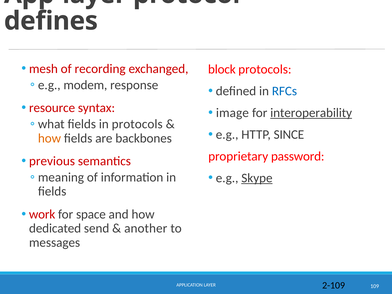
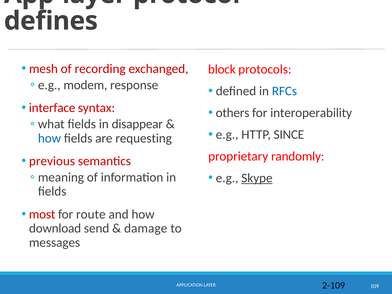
resource: resource -> interface (52, 108)
image: image -> others (233, 113)
interoperability underline: present -> none (311, 113)
in protocols: protocols -> disappear (137, 124)
how colour: orange -> blue (49, 138)
backbones: backbones -> requesting (144, 138)
password: password -> randomly (298, 156)
work: work -> most (42, 214)
space: space -> route (91, 214)
dedicated: dedicated -> download (55, 228)
another: another -> damage (146, 228)
